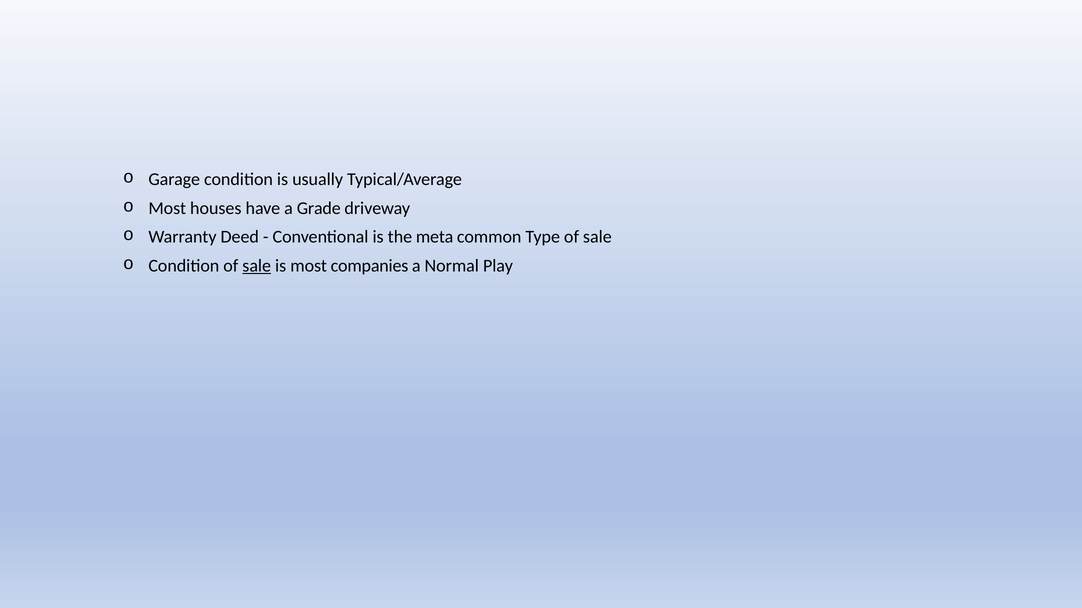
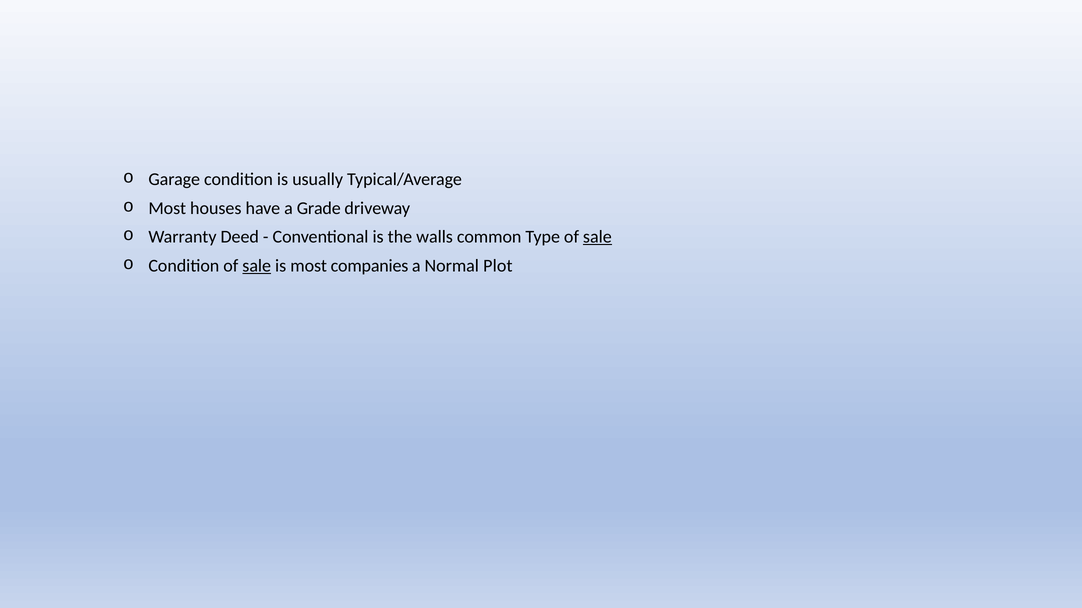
meta: meta -> walls (435, 237)
sale underline: none -> present (597, 237)
Play: Play -> Plot (498, 266)
